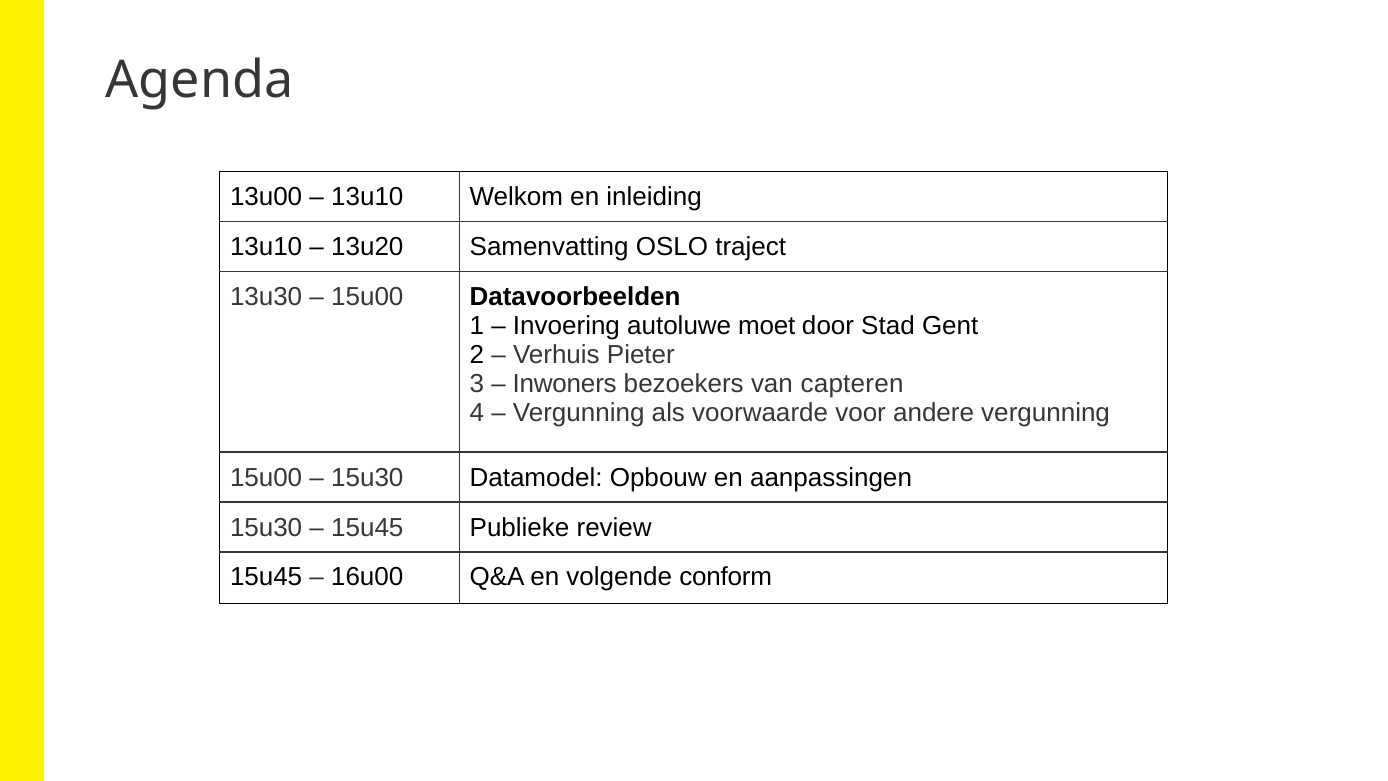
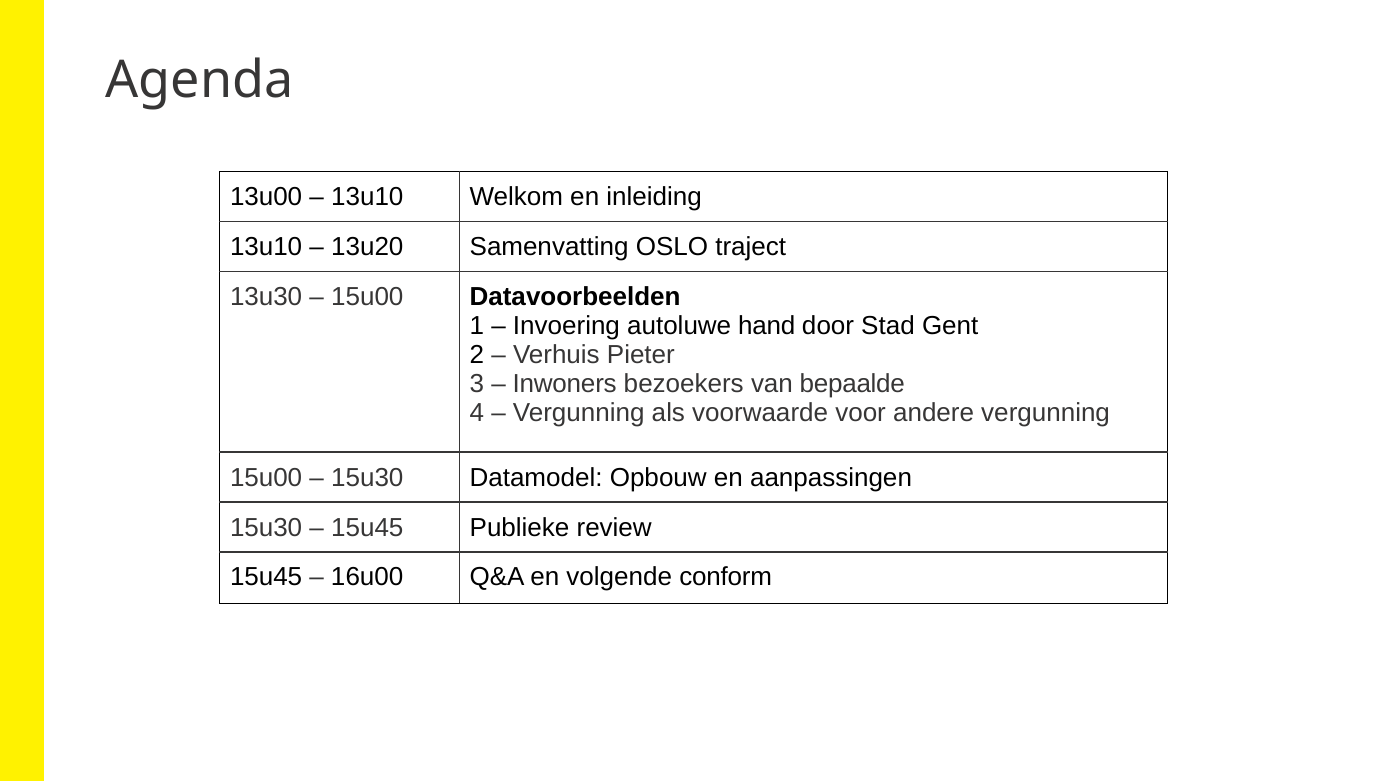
moet: moet -> hand (767, 326)
capteren: capteren -> bepaalde (852, 384)
